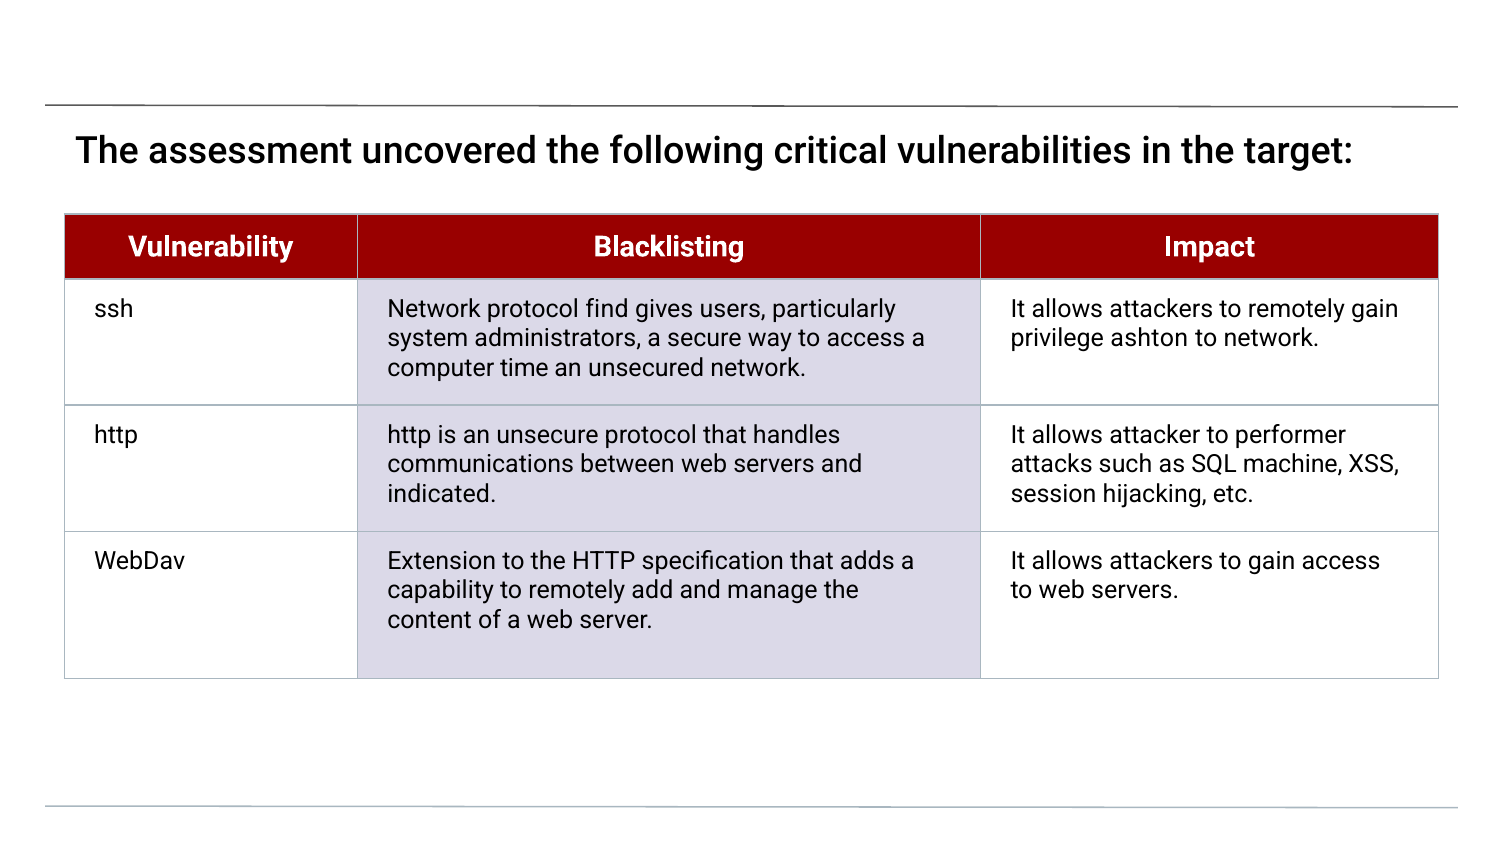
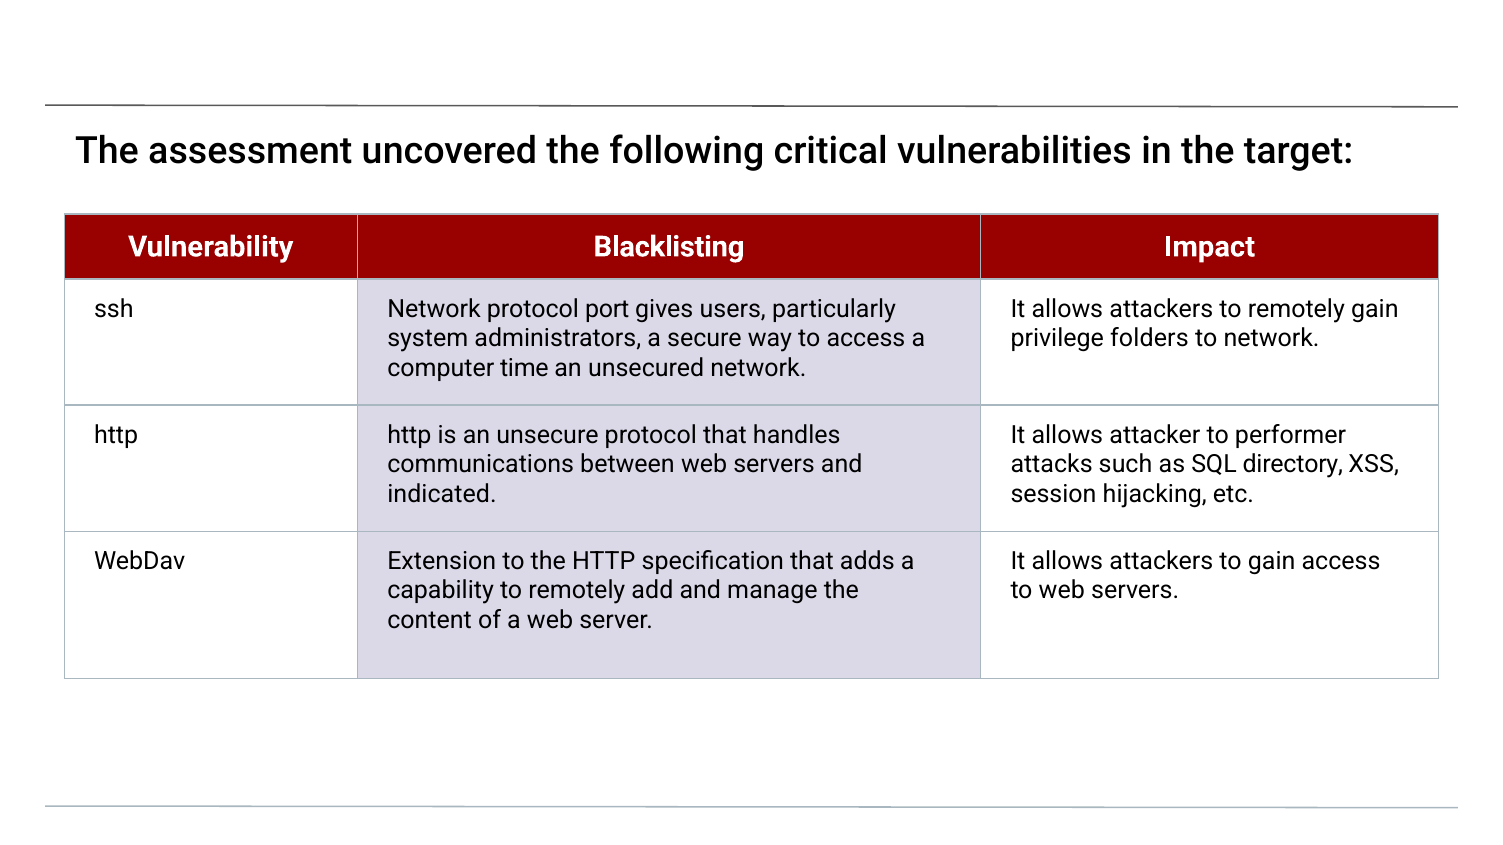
find: find -> port (607, 309)
ashton: ashton -> folders (1149, 339)
machine: machine -> directory (1293, 465)
